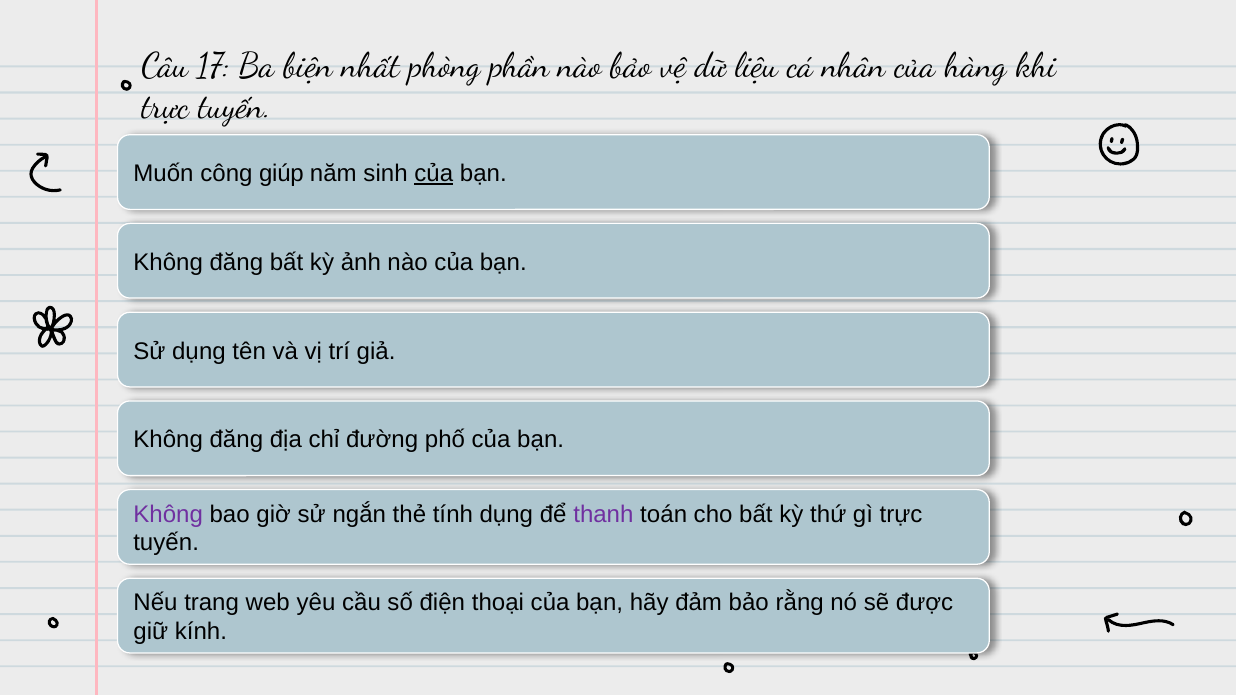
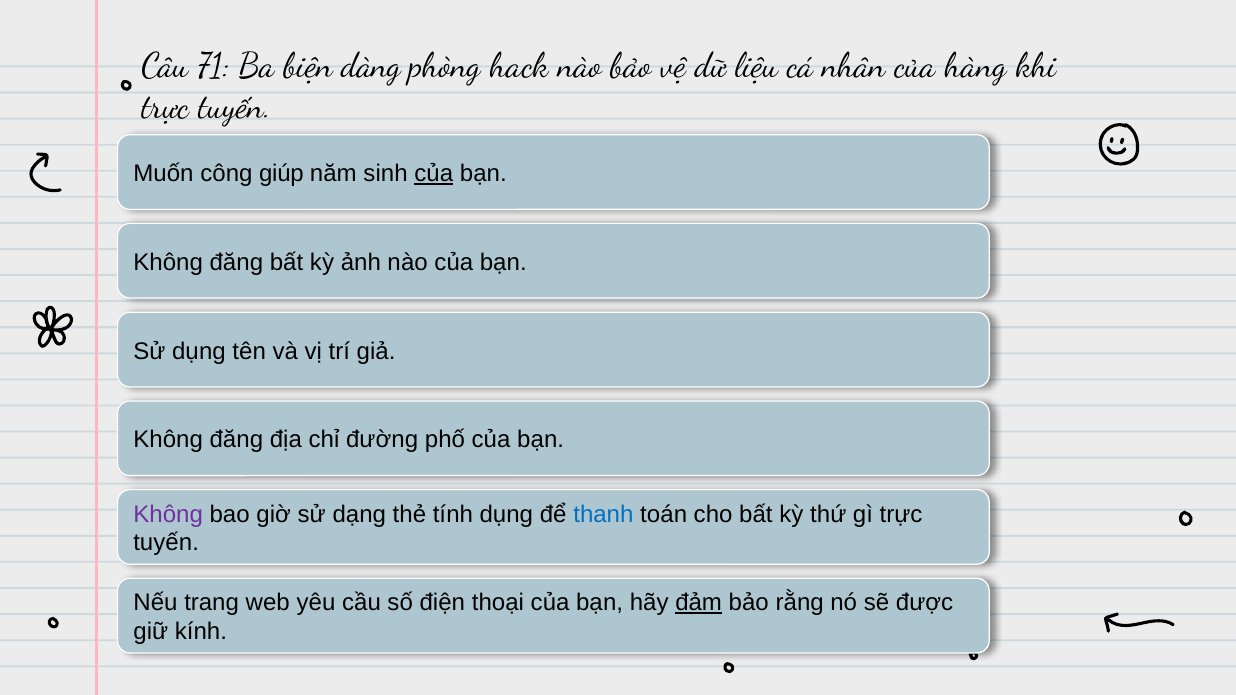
17: 17 -> 71 (214, 65)
nhất: nhất -> dàng (371, 65)
phần: phần -> hack (519, 65)
ngắn: ngắn -> dạng (359, 514)
thanh colour: purple -> blue (603, 514)
đảm underline: none -> present (699, 603)
